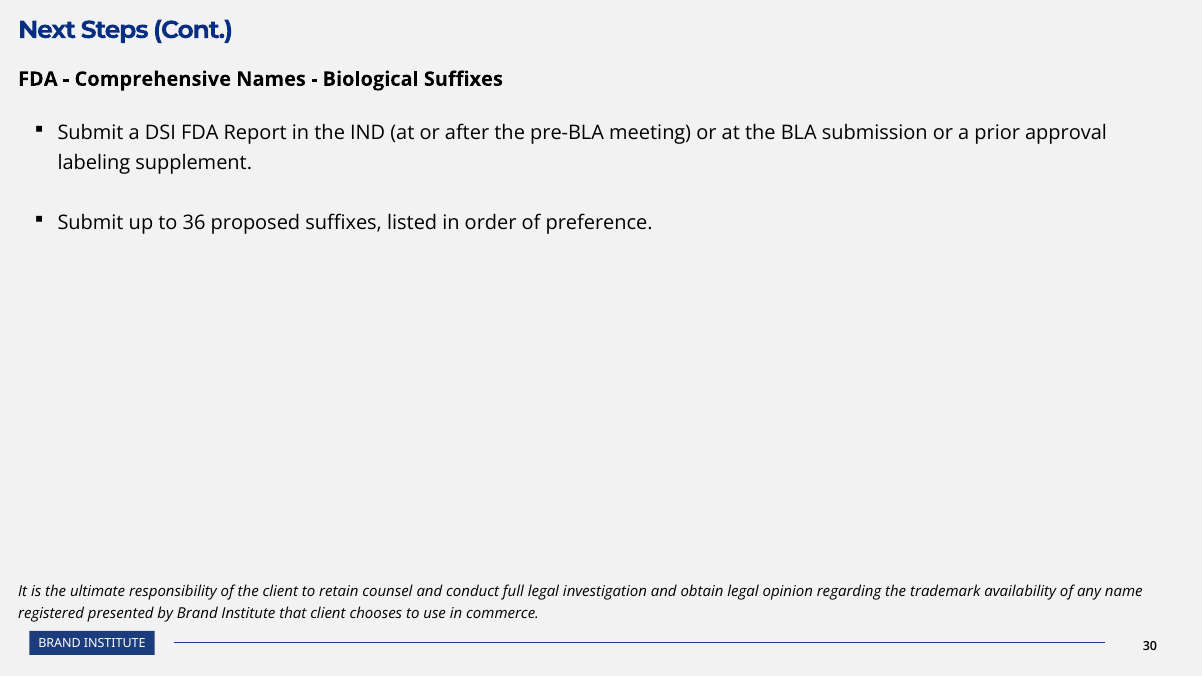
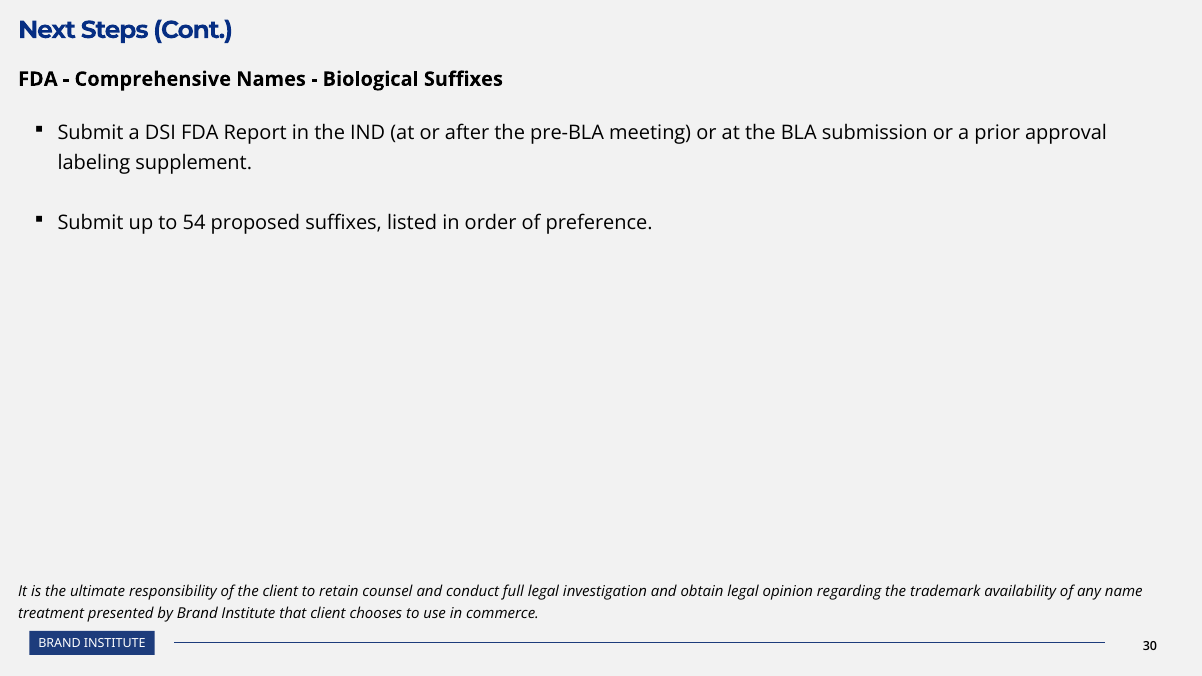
36: 36 -> 54 (194, 223)
registered: registered -> treatment (51, 614)
